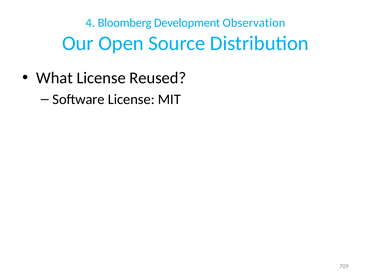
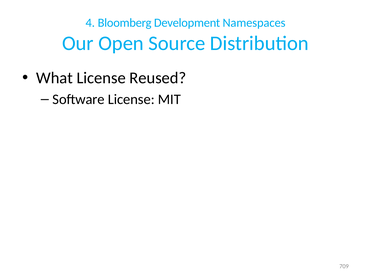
Observation: Observation -> Namespaces (254, 23)
